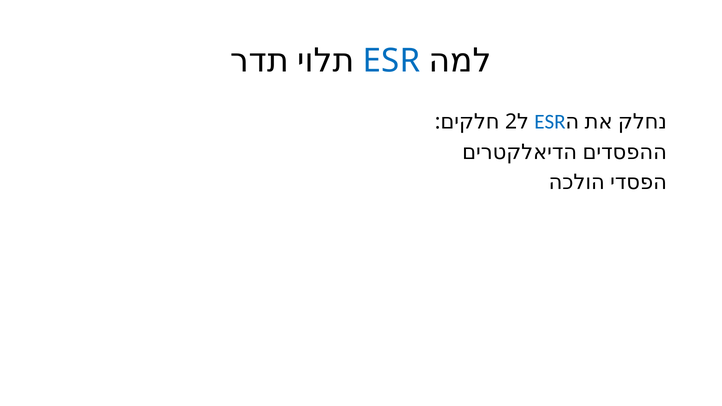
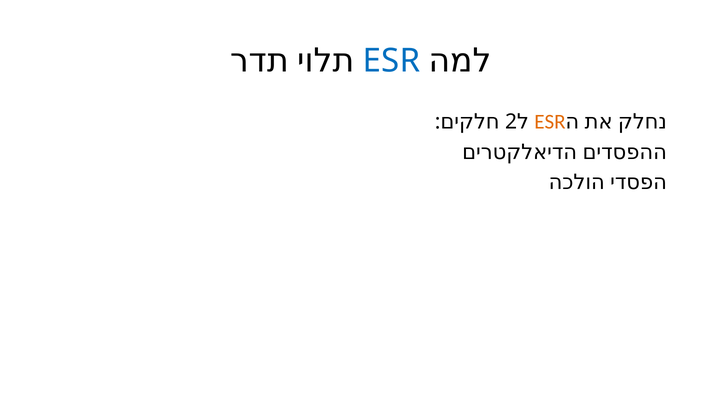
ESR colour: blue -> orange (550, 122)
